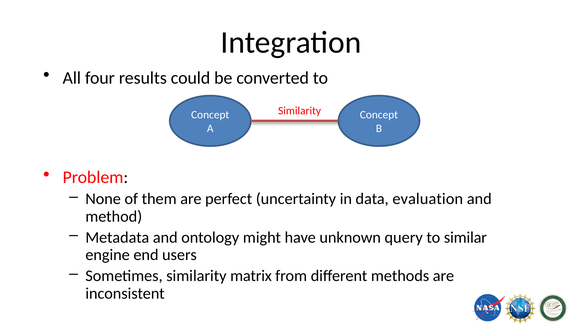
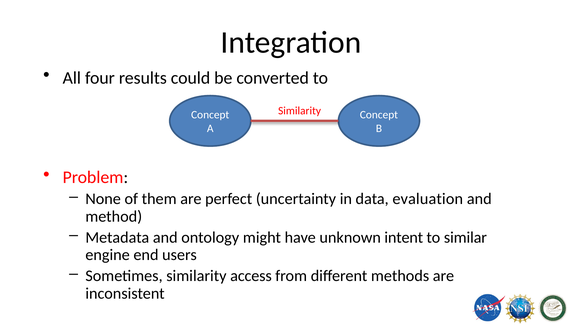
query: query -> intent (404, 238)
matrix: matrix -> access (251, 276)
